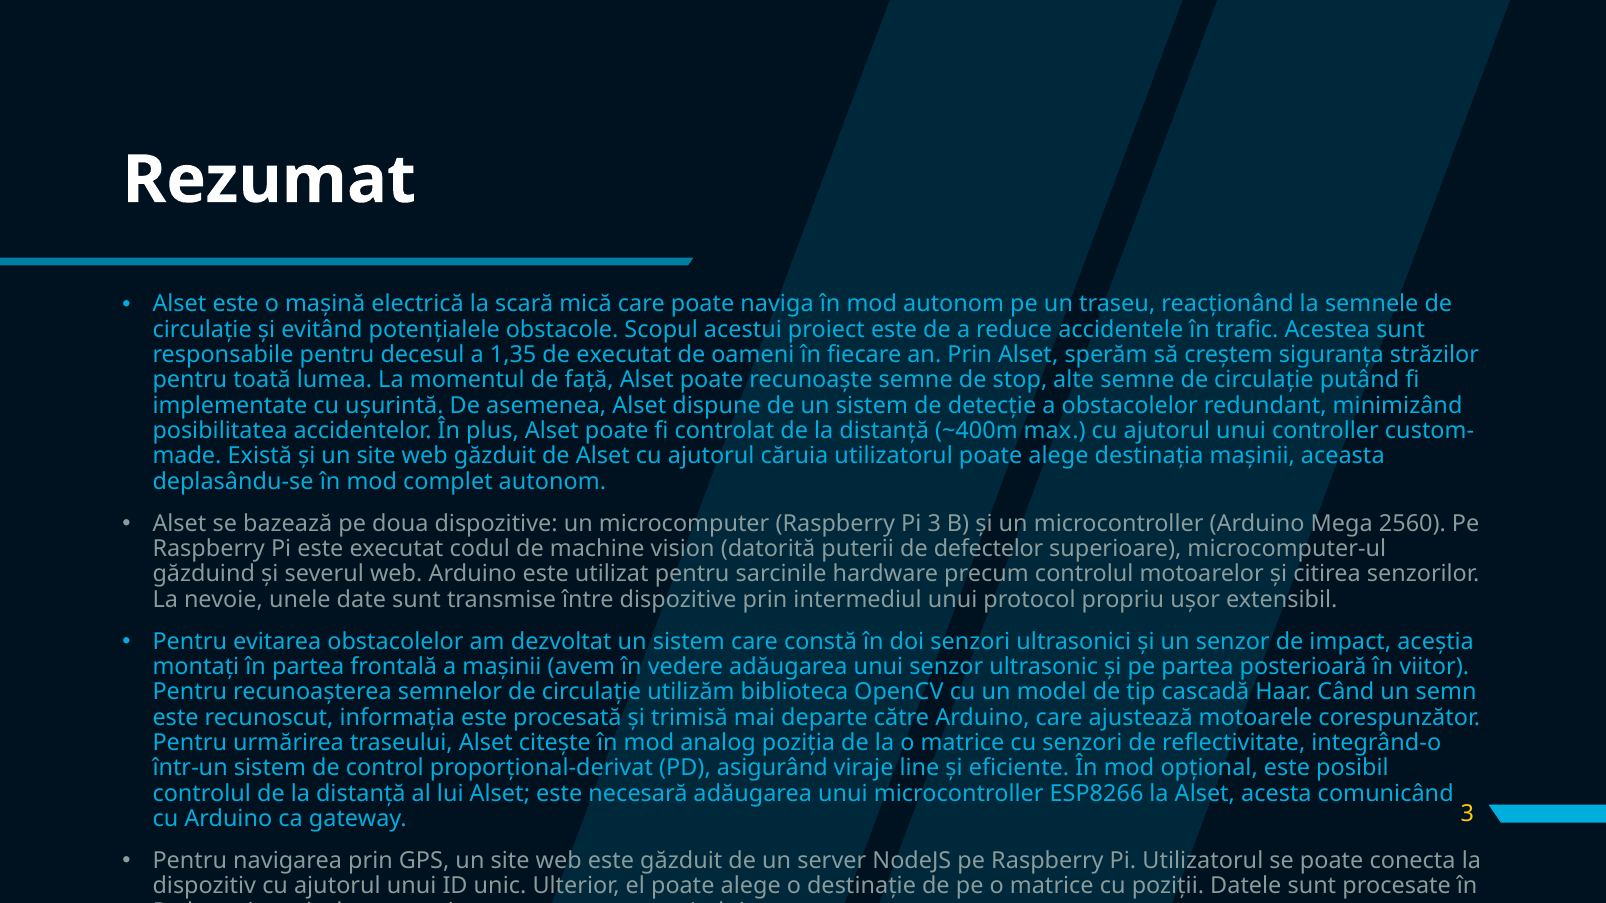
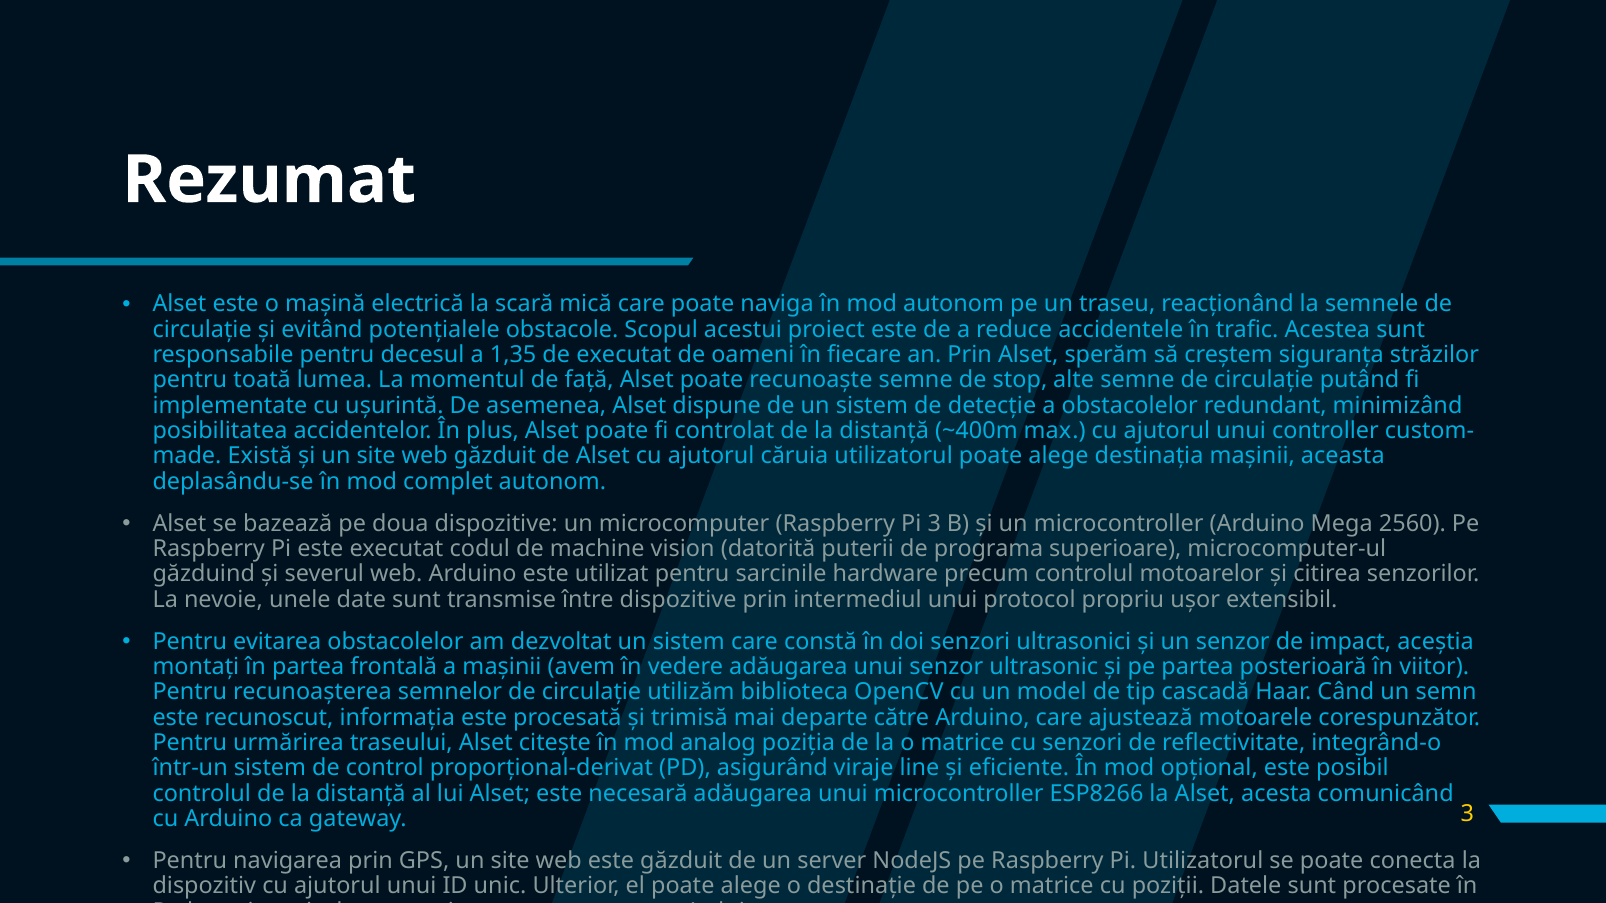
defectelor: defectelor -> programa (989, 549)
